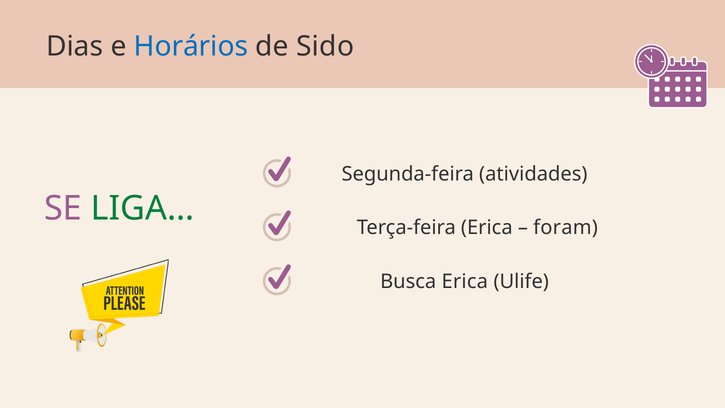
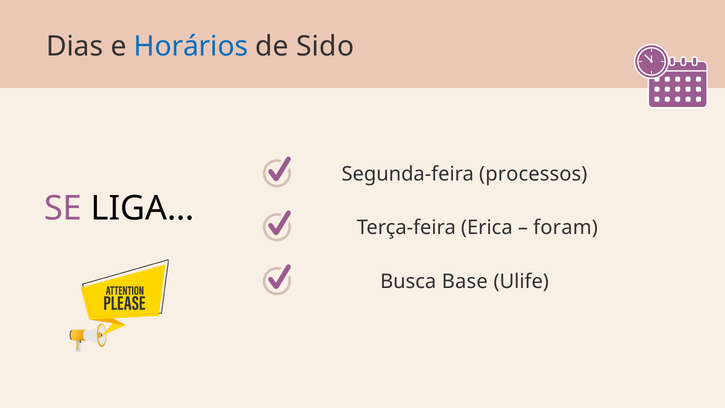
atividades: atividades -> processos (533, 174)
LIGA… colour: green -> black (143, 208)
Busca Erica: Erica -> Base (465, 282)
